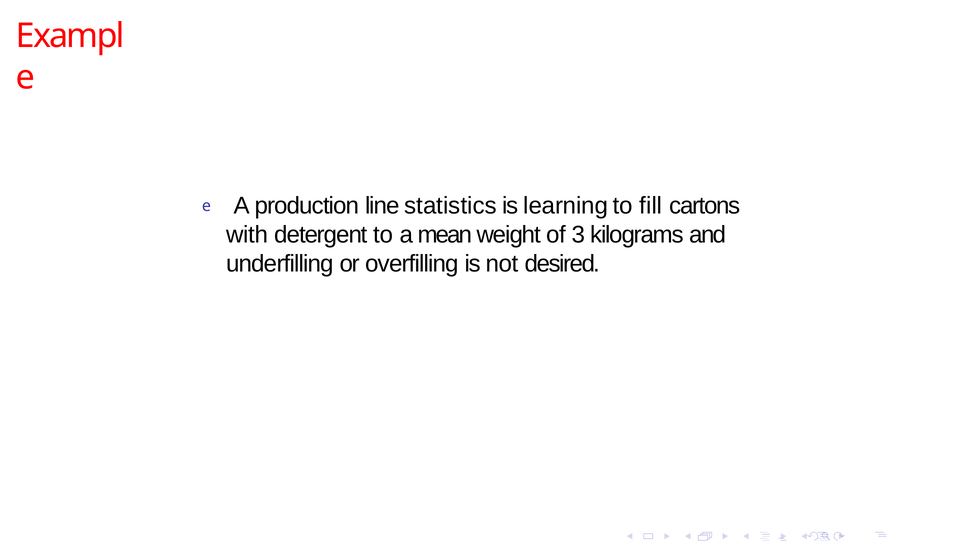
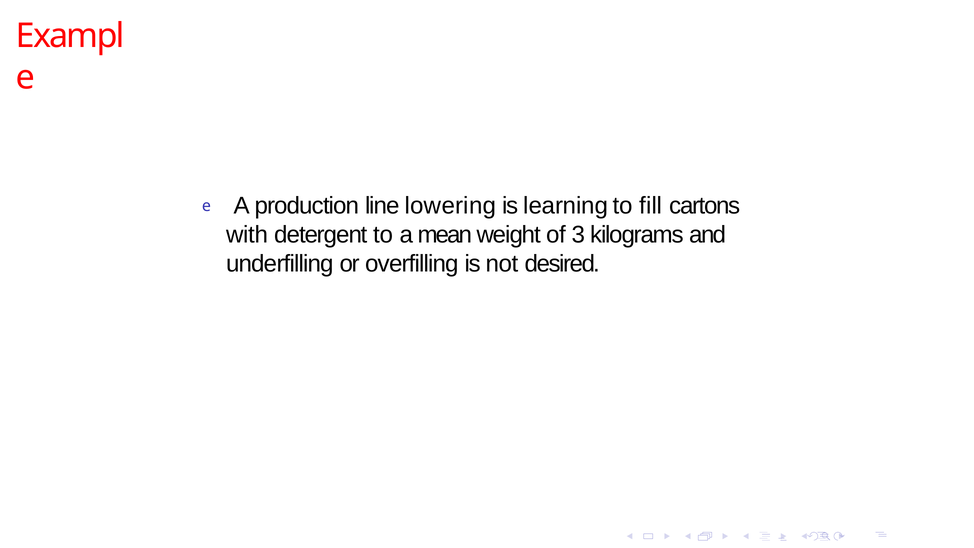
statistics: statistics -> lowering (450, 206)
